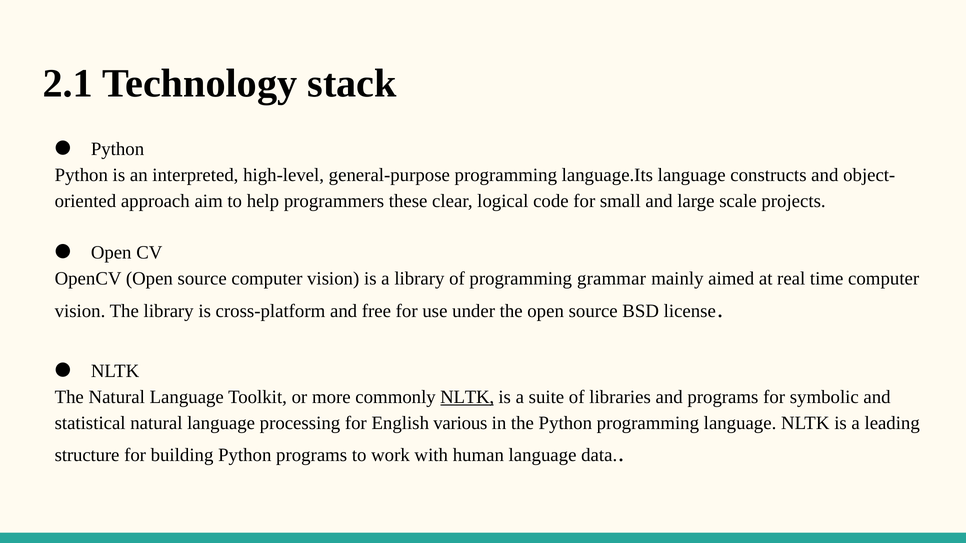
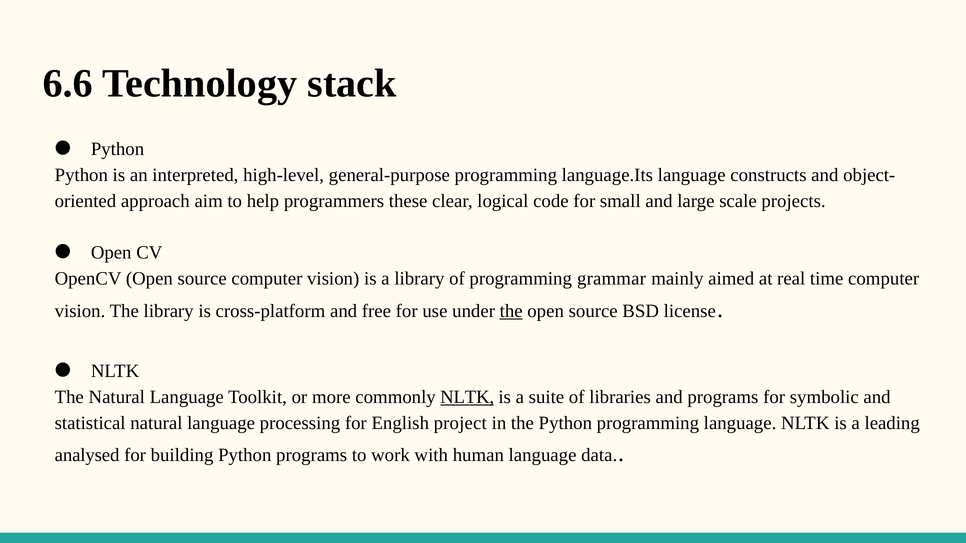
2.1: 2.1 -> 6.6 (68, 84)
the underline: none -> present (511, 311)
various: various -> project (460, 423)
structure: structure -> analysed (87, 455)
